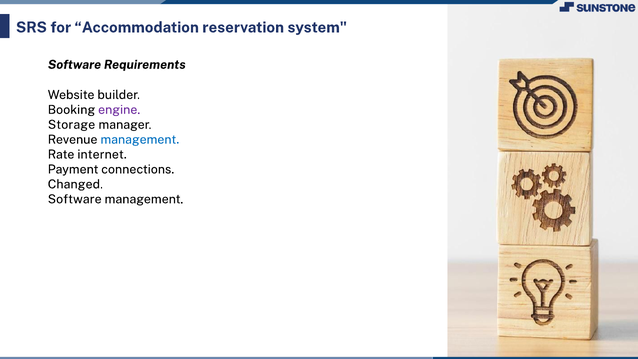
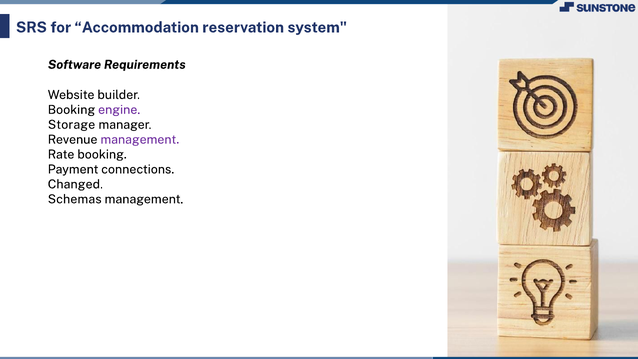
management colour: blue -> purple (140, 140)
Rate internet: internet -> booking (102, 154)
Software: Software -> Schemas (75, 199)
